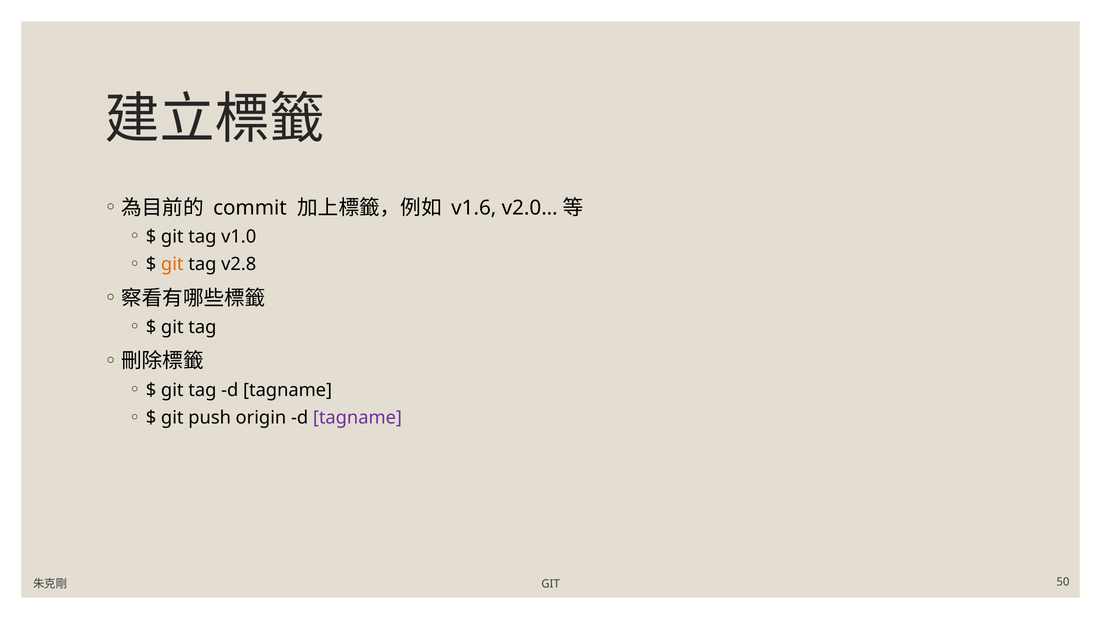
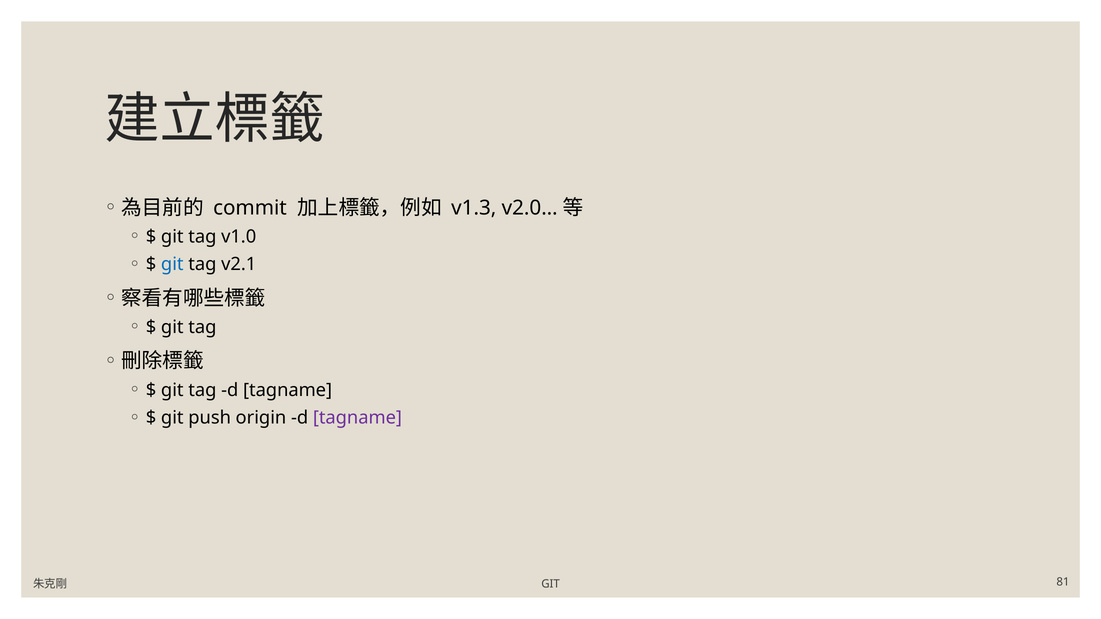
v1.6: v1.6 -> v1.3 (474, 208)
git colour: orange -> blue (172, 265)
v2.8: v2.8 -> v2.1 (239, 265)
50: 50 -> 81 (1063, 582)
